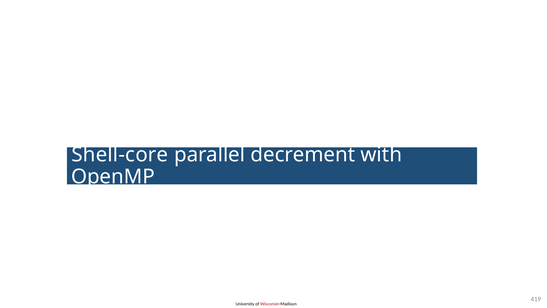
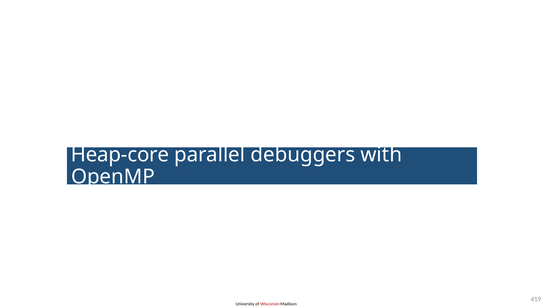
Shell-core: Shell-core -> Heap-core (120, 155)
decrement: decrement -> debuggers (303, 155)
